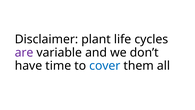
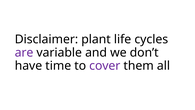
cover colour: blue -> purple (105, 66)
